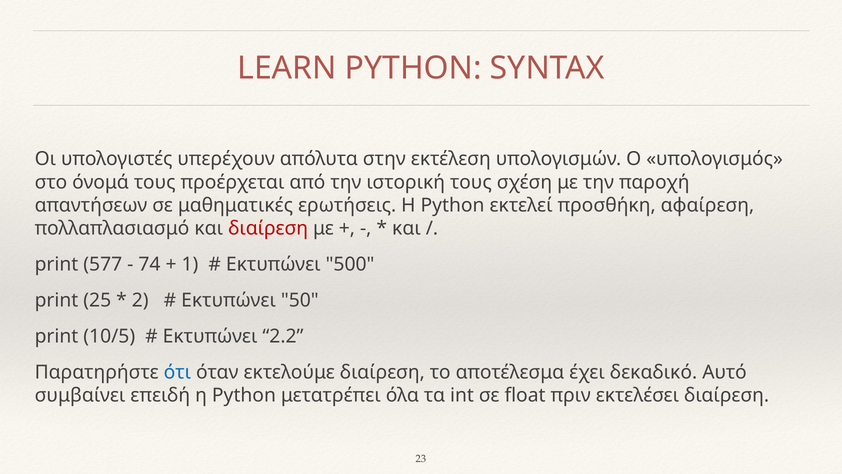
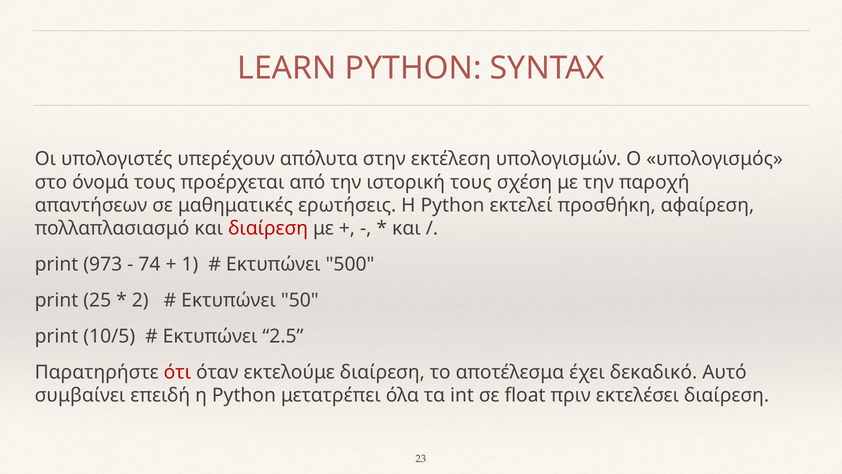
577: 577 -> 973 (103, 264)
2.2: 2.2 -> 2.5 (283, 336)
ότι colour: blue -> red (177, 372)
